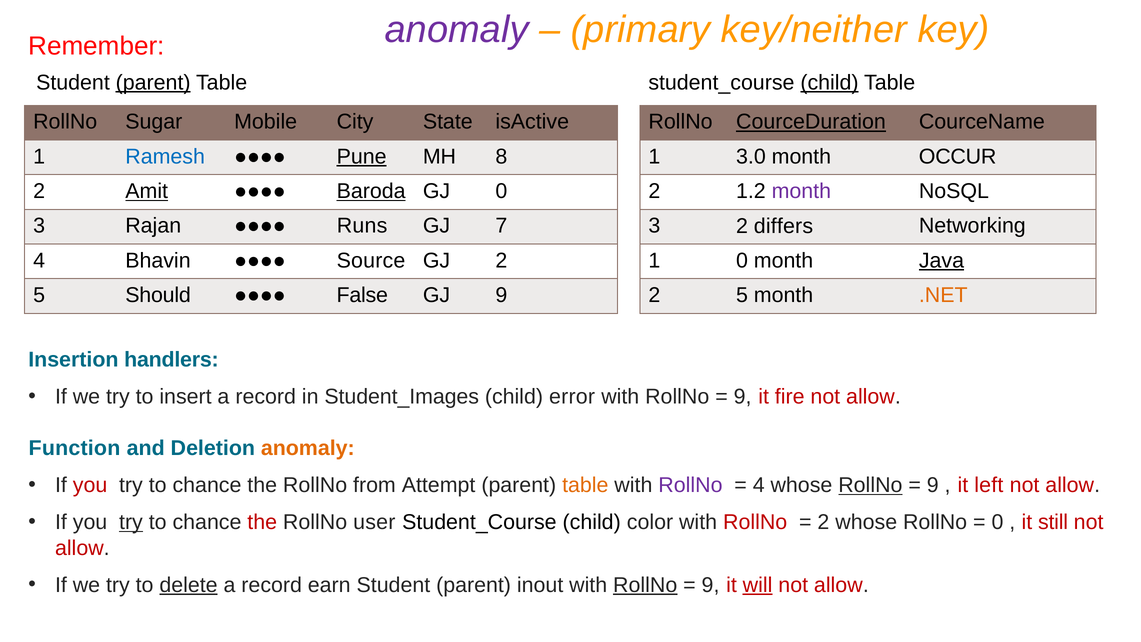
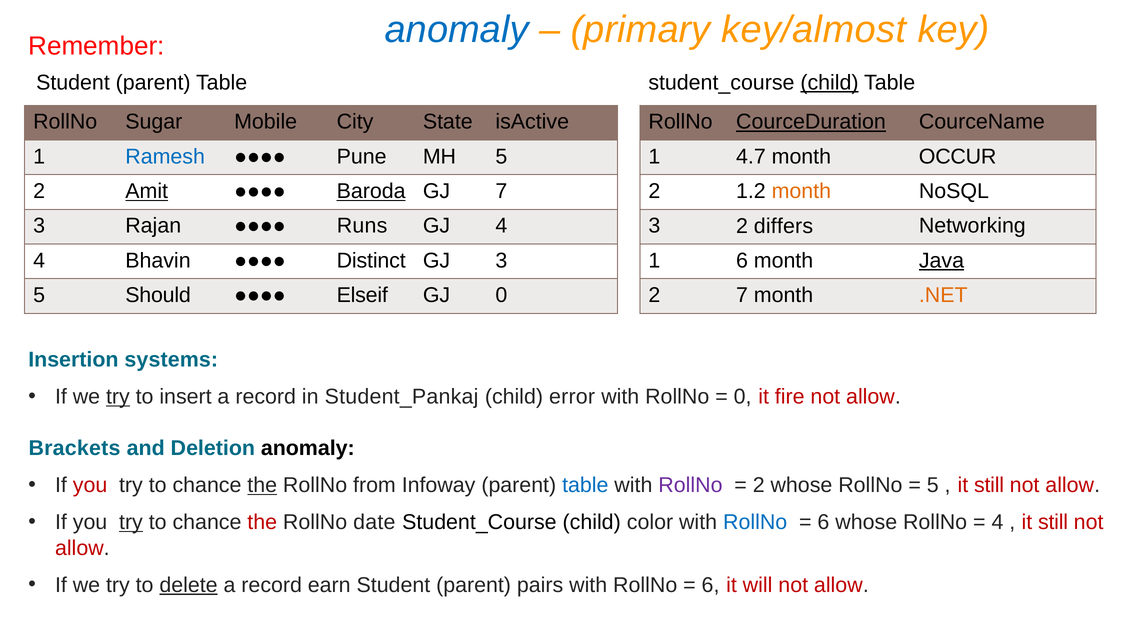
anomaly colour: purple -> blue (457, 30)
key/neither: key/neither -> key/almost (814, 30)
parent underline: present -> none (153, 82)
Pune underline: present -> none (362, 157)
MH 8: 8 -> 5 (501, 157)
3.0: 3.0 -> 4.7 (751, 157)
GJ 0: 0 -> 7 (501, 191)
month colour: purple -> orange (801, 191)
GJ 7: 7 -> 4 (501, 226)
Source: Source -> Distinct (371, 261)
GJ 2: 2 -> 3 (501, 261)
1 0: 0 -> 6 (742, 261)
False: False -> Elseif (362, 295)
GJ 9: 9 -> 0 (501, 295)
5: 5 -> 7 (742, 295)
handlers: handlers -> systems (171, 360)
try underline: none -> present (118, 397)
Student_Images: Student_Images -> Student_Pankaj (402, 397)
9: 9 -> 0 (743, 397)
Function: Function -> Brackets (74, 448)
anomaly colour: orange -> black (308, 448)
the underline: none -> present (262, 485)
Attempt: Attempt -> Infoway (439, 485)
table colour: orange -> blue (585, 485)
4: 4 -> 2 (759, 485)
RollNo underline: present -> none (870, 485)
9: 9 -> 5 (933, 485)
left: left -> still (989, 485)
user: user -> date (374, 522)
RollNo colour: red -> blue (755, 522)
2: 2 -> 6 (823, 522)
0: 0 -> 4 (998, 522)
inout: inout -> pairs (540, 585)
RollNo underline: present -> none (645, 585)
9: 9 -> 6 (711, 585)
will underline: present -> none (758, 585)
